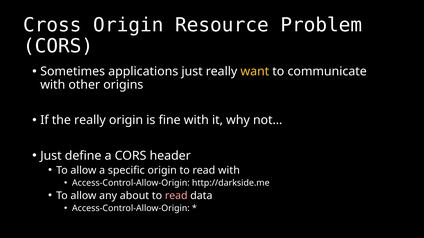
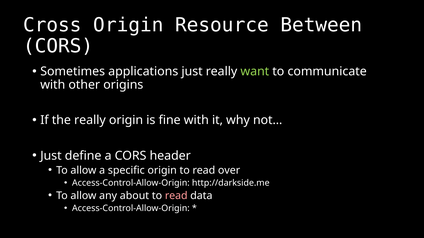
Problem: Problem -> Between (321, 25)
want colour: yellow -> light green (255, 72)
read with: with -> over (229, 171)
